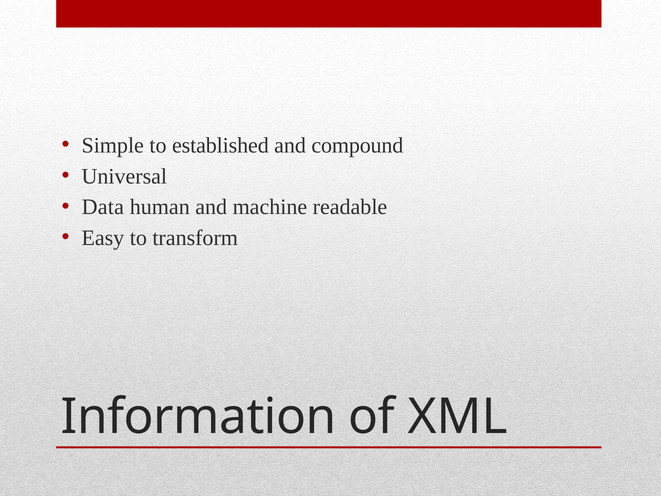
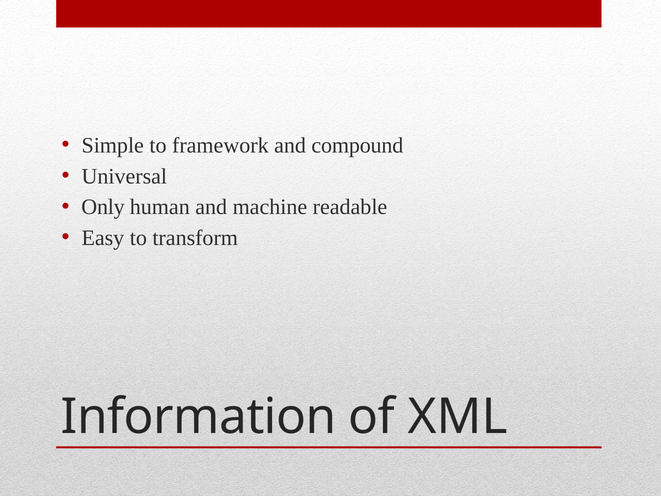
established: established -> framework (220, 145)
Data: Data -> Only (103, 207)
